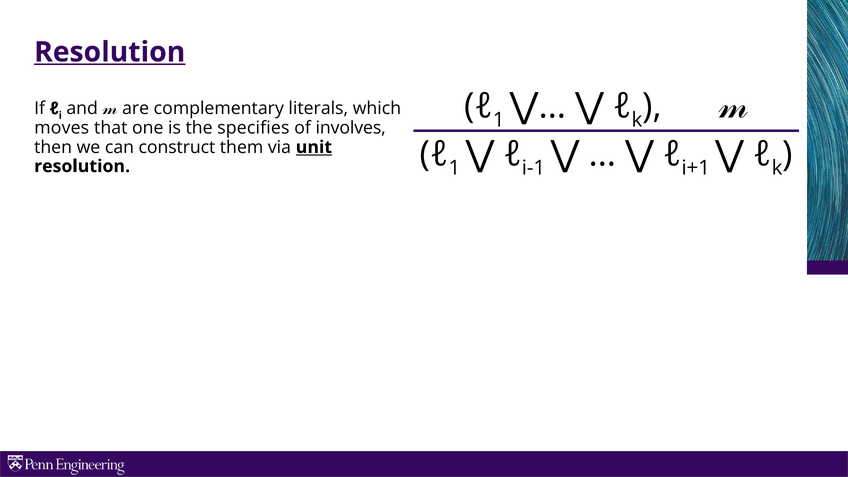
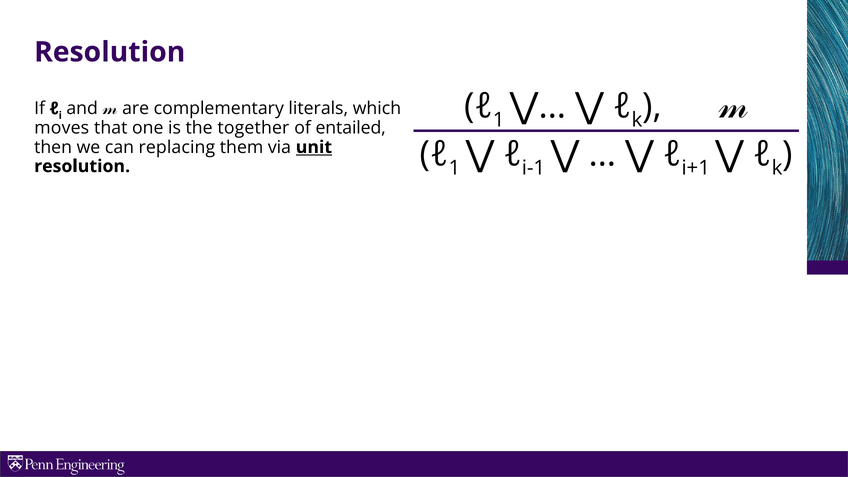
Resolution underline: present -> none (110, 52)
specifies: specifies -> together (253, 128)
involves: involves -> entailed (351, 128)
construct: construct -> replacing (177, 147)
